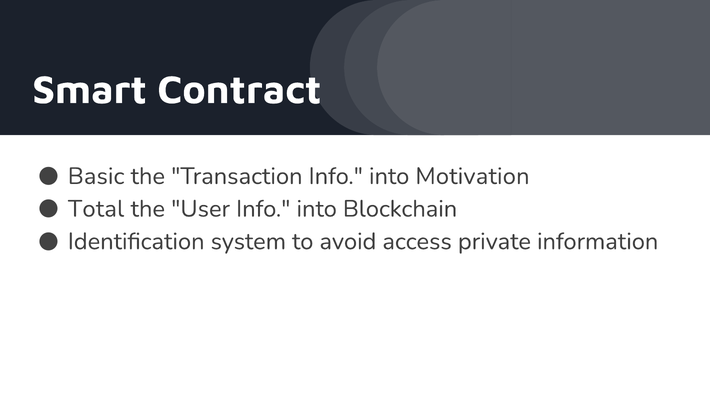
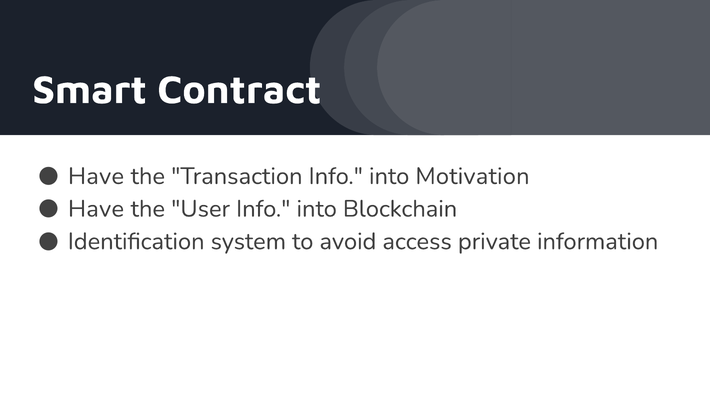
Basic: Basic -> Have (96, 176)
Total: Total -> Have (96, 209)
